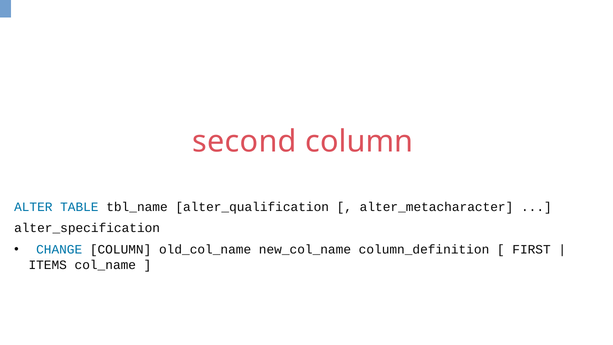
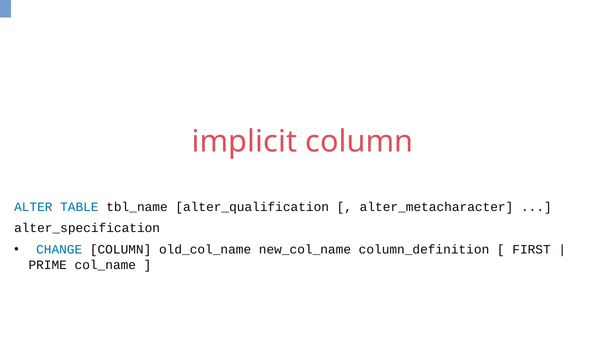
second: second -> implicit (245, 142)
ITEMS: ITEMS -> PRIME (48, 265)
